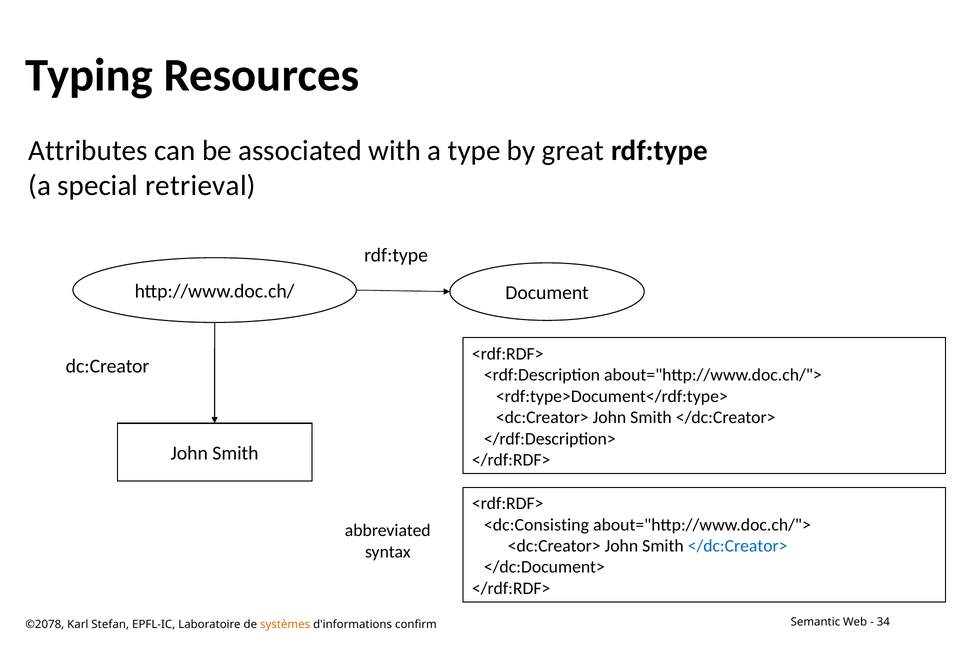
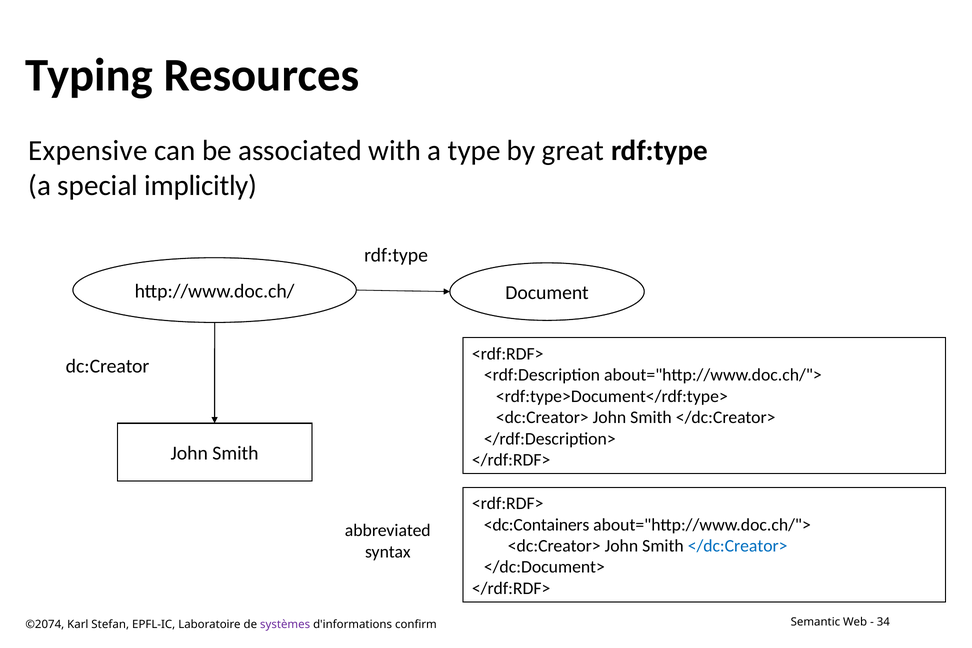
Attributes: Attributes -> Expensive (88, 151)
retrieval: retrieval -> implicitly (201, 186)
<dc:Consisting: <dc:Consisting -> <dc:Containers (537, 525)
©2078: ©2078 -> ©2074 (45, 624)
systèmes colour: orange -> purple (285, 624)
